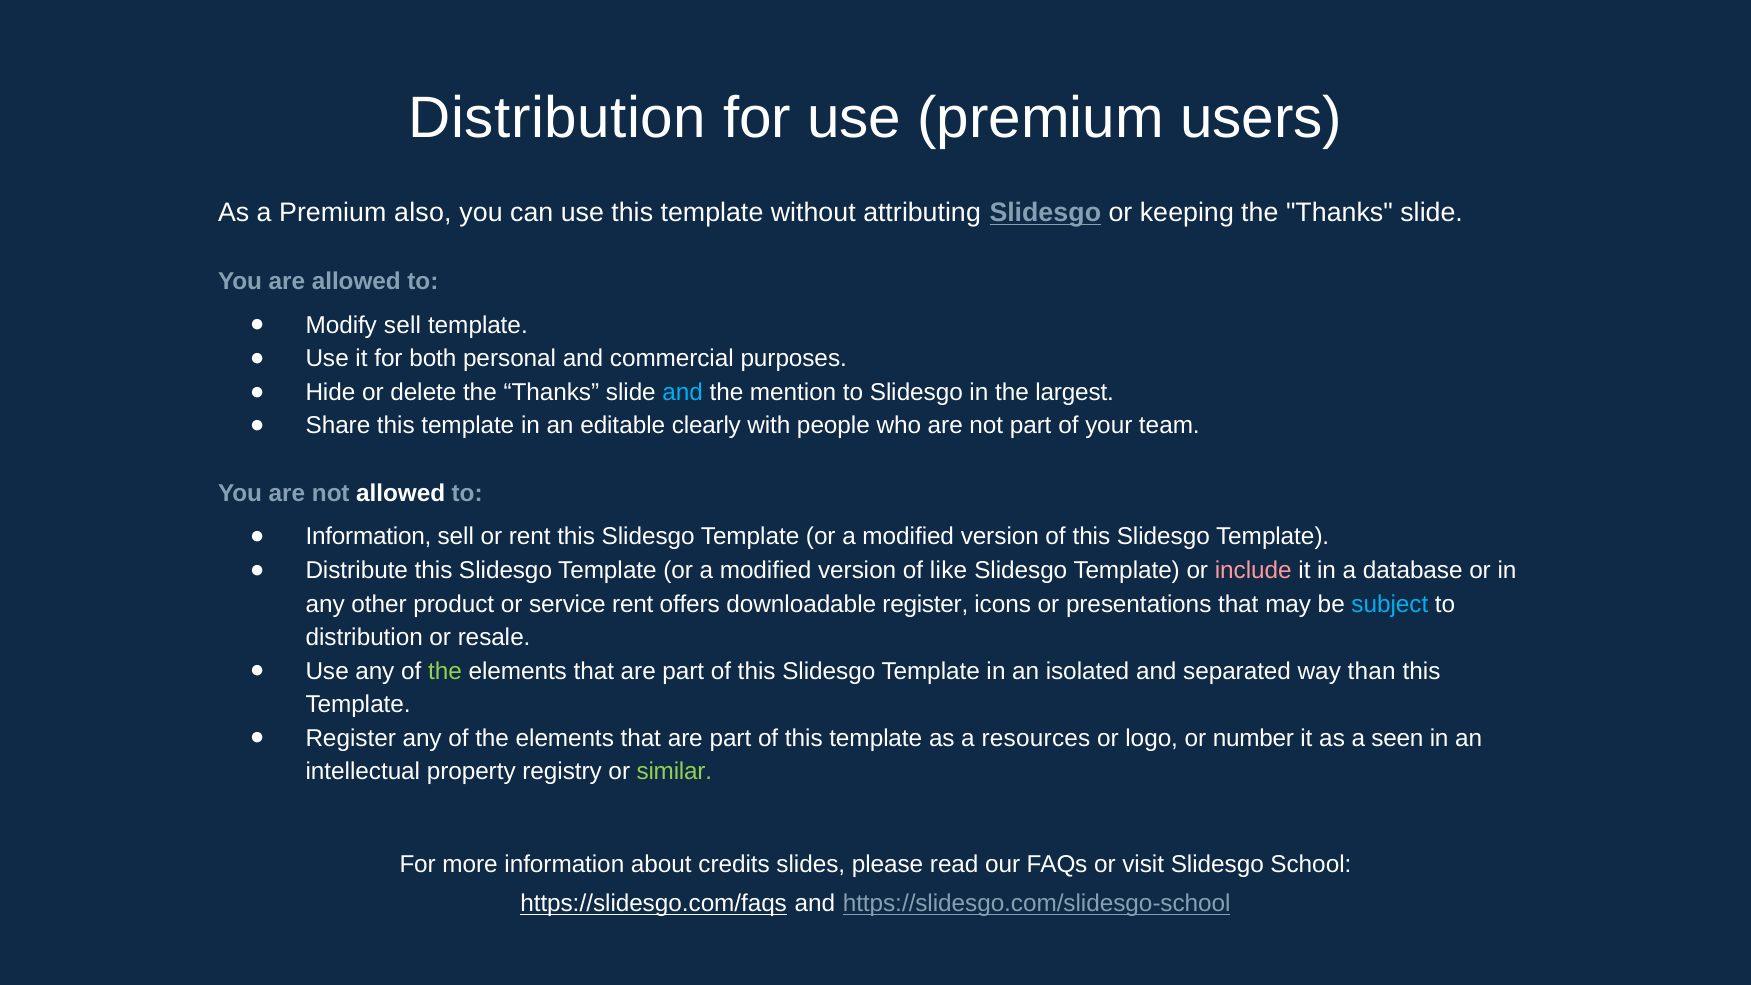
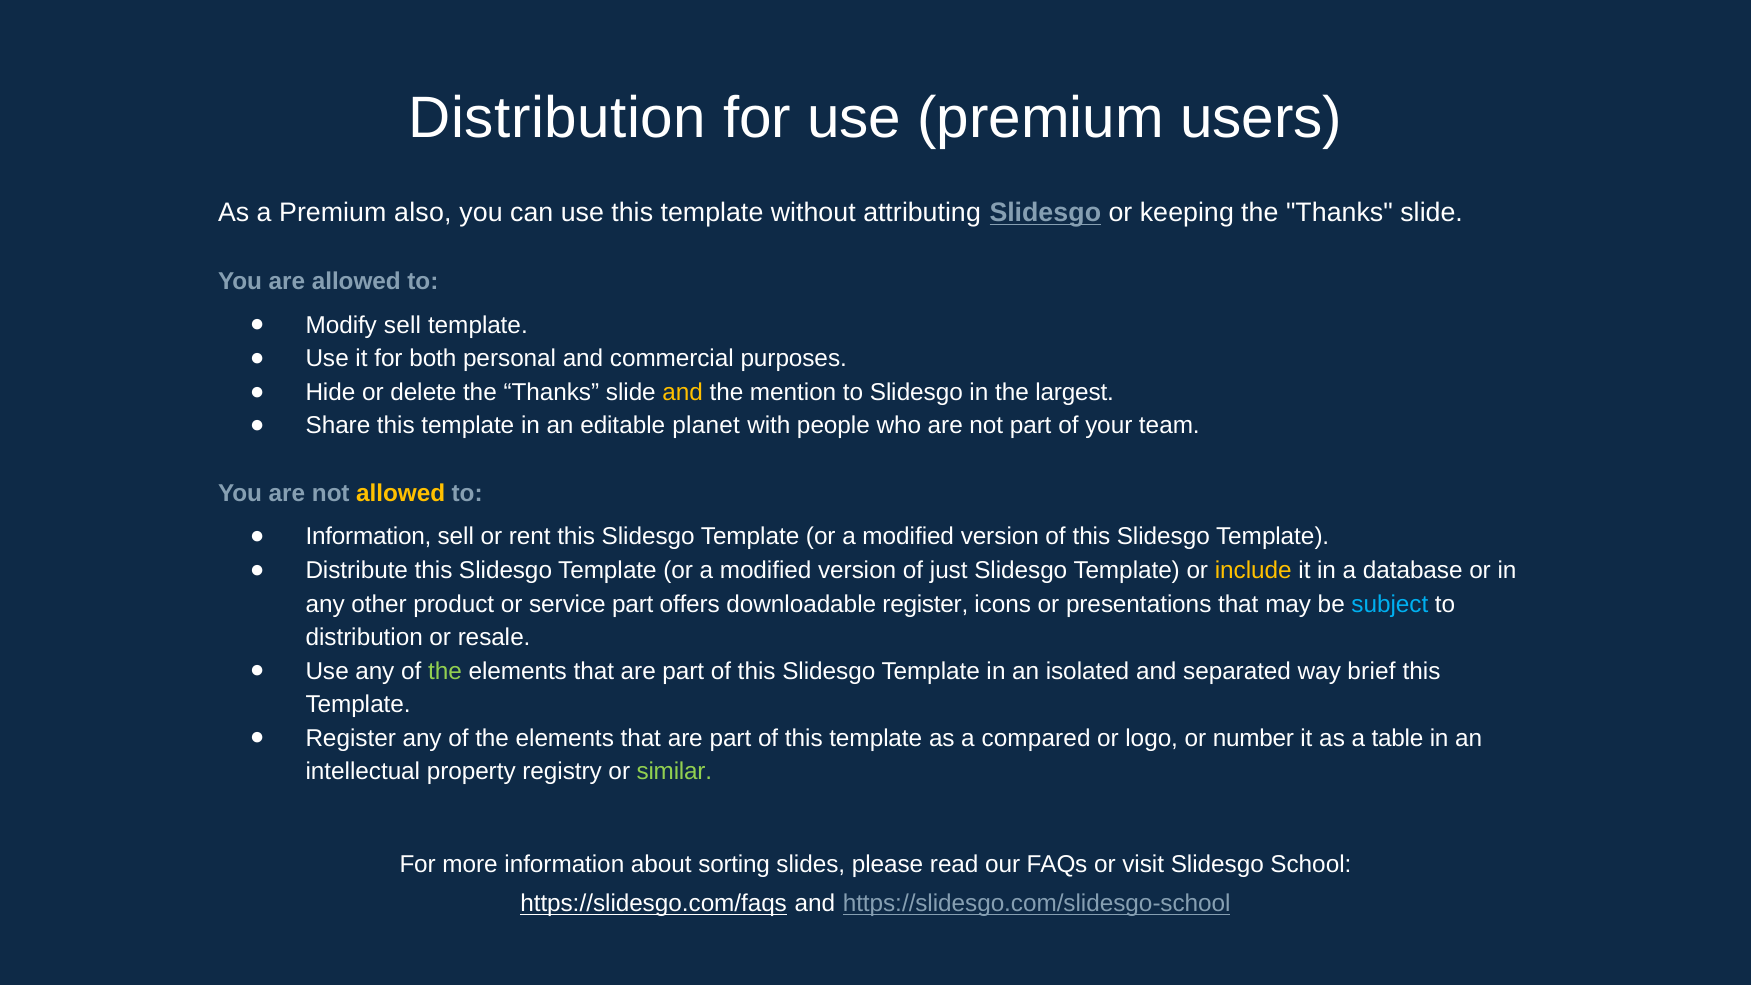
and colour: light blue -> yellow (683, 392)
clearly: clearly -> planet (706, 426)
allowed colour: white -> yellow (401, 494)
like: like -> just (949, 570)
include colour: pink -> yellow (1253, 570)
service rent: rent -> part (633, 604)
than: than -> brief (1372, 671)
resources: resources -> compared (1036, 738)
seen: seen -> table (1397, 738)
credits: credits -> sorting (734, 864)
